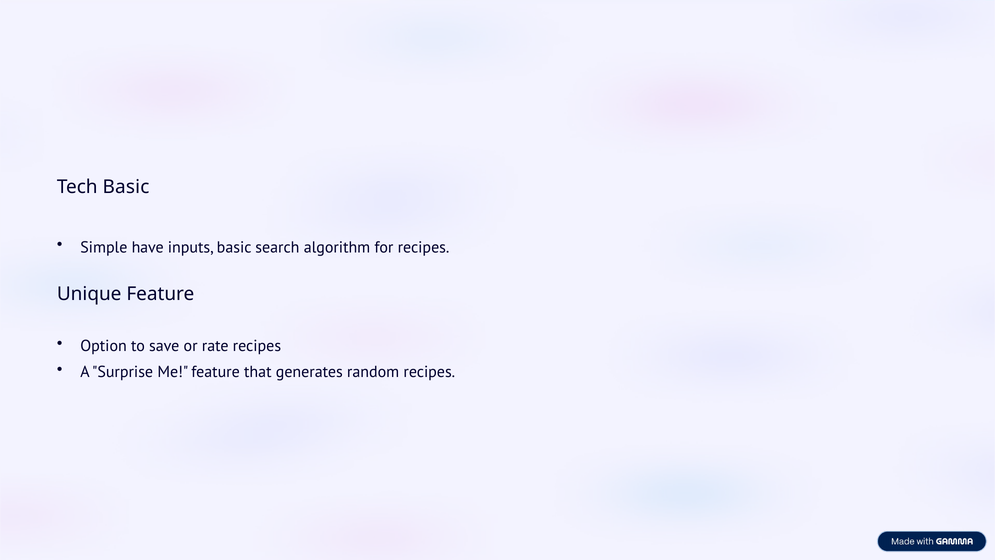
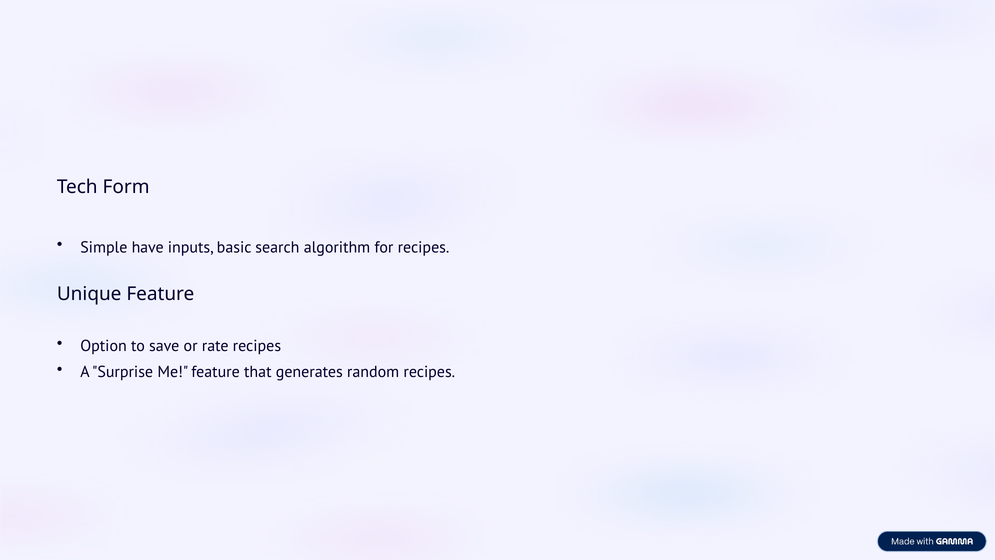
Tech Basic: Basic -> Form (126, 187)
